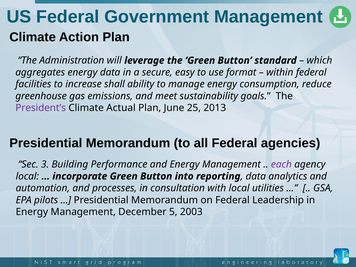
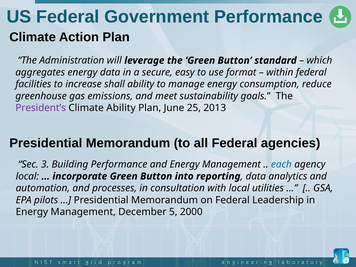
Government Management: Management -> Performance (268, 17)
Climate Actual: Actual -> Ability (121, 108)
each colour: purple -> blue (281, 164)
2003: 2003 -> 2000 (191, 212)
